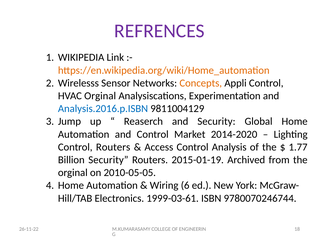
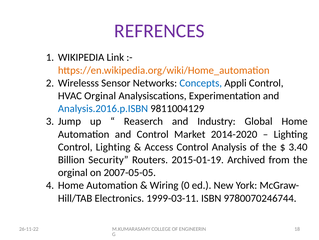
Concepts colour: orange -> blue (201, 83)
and Security: Security -> Industry (216, 121)
Control Routers: Routers -> Lighting (113, 147)
1.77: 1.77 -> 3.40 (298, 147)
2010-05-05: 2010-05-05 -> 2007-05-05 (130, 172)
6: 6 -> 0 (185, 185)
1999-03-61: 1999-03-61 -> 1999-03-11 (173, 198)
